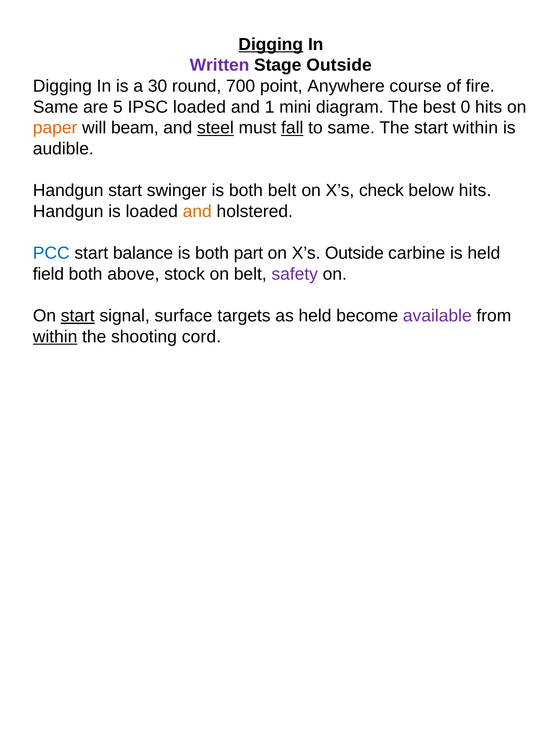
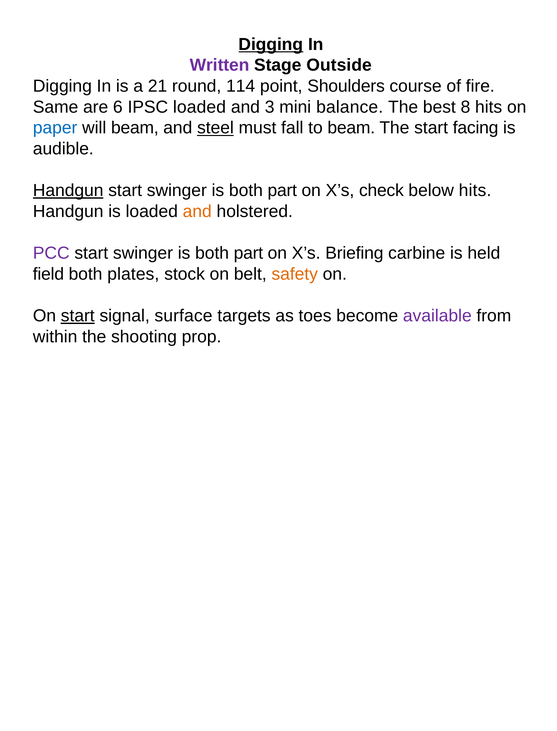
30: 30 -> 21 (158, 86)
700: 700 -> 114 (241, 86)
Anywhere: Anywhere -> Shoulders (346, 86)
5: 5 -> 6 (118, 107)
1: 1 -> 3 (270, 107)
diagram: diagram -> balance (350, 107)
0: 0 -> 8 (465, 107)
paper colour: orange -> blue (55, 128)
fall underline: present -> none (292, 128)
to same: same -> beam (351, 128)
start within: within -> facing (476, 128)
Handgun underline: none -> present (68, 191)
belt: belt -> part (282, 191)
PCC colour: blue -> purple (51, 253)
balance: balance -> swinger (143, 253)
X’s Outside: Outside -> Briefing (354, 253)
above: above -> plates (133, 274)
safety colour: purple -> orange (295, 274)
as held: held -> toes (315, 316)
within underline: present -> none (55, 337)
cord: cord -> prop (202, 337)
